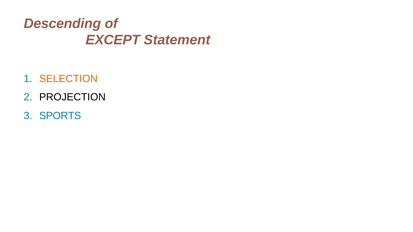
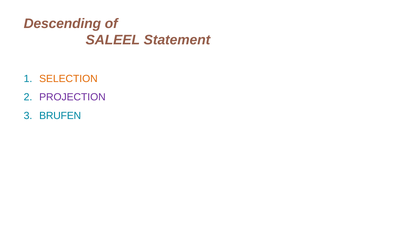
EXCEPT: EXCEPT -> SALEEL (113, 40)
PROJECTION colour: black -> purple (72, 97)
SPORTS: SPORTS -> BRUFEN (60, 116)
